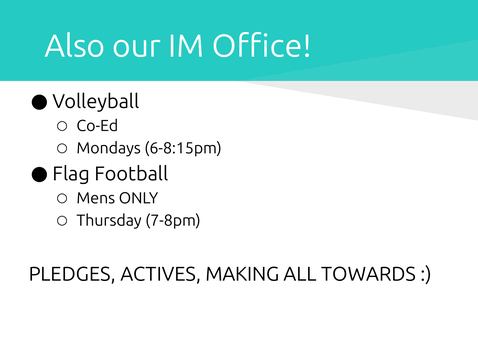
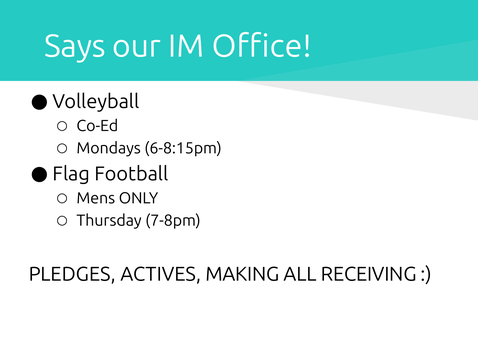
Also: Also -> Says (75, 46)
TOWARDS: TOWARDS -> RECEIVING (369, 275)
